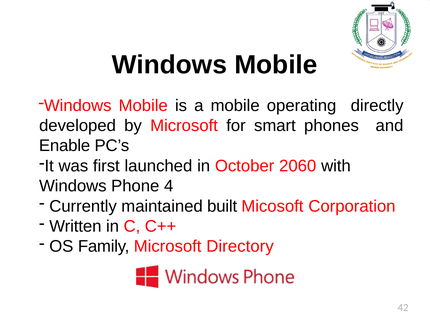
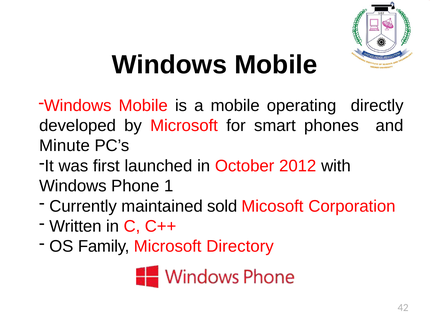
Enable: Enable -> Minute (64, 146)
2060: 2060 -> 2012 (298, 166)
4: 4 -> 1 (169, 186)
built: built -> sold (222, 206)
